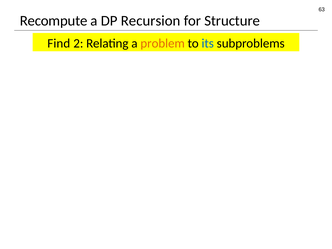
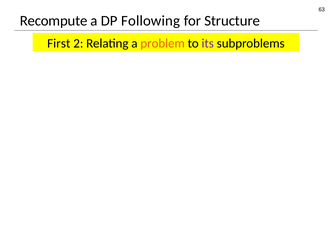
Recursion: Recursion -> Following (151, 21)
Find: Find -> First (59, 43)
its colour: blue -> purple (208, 43)
